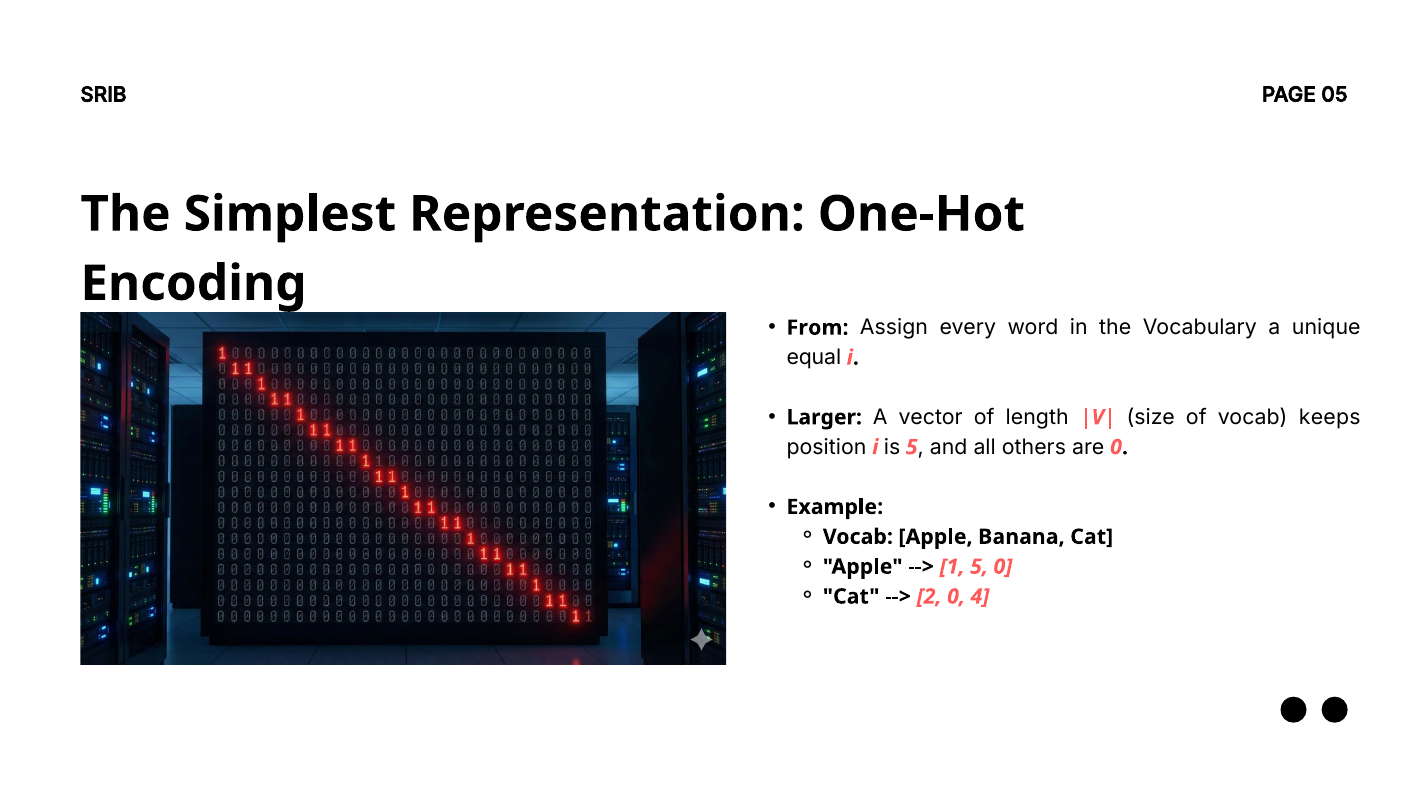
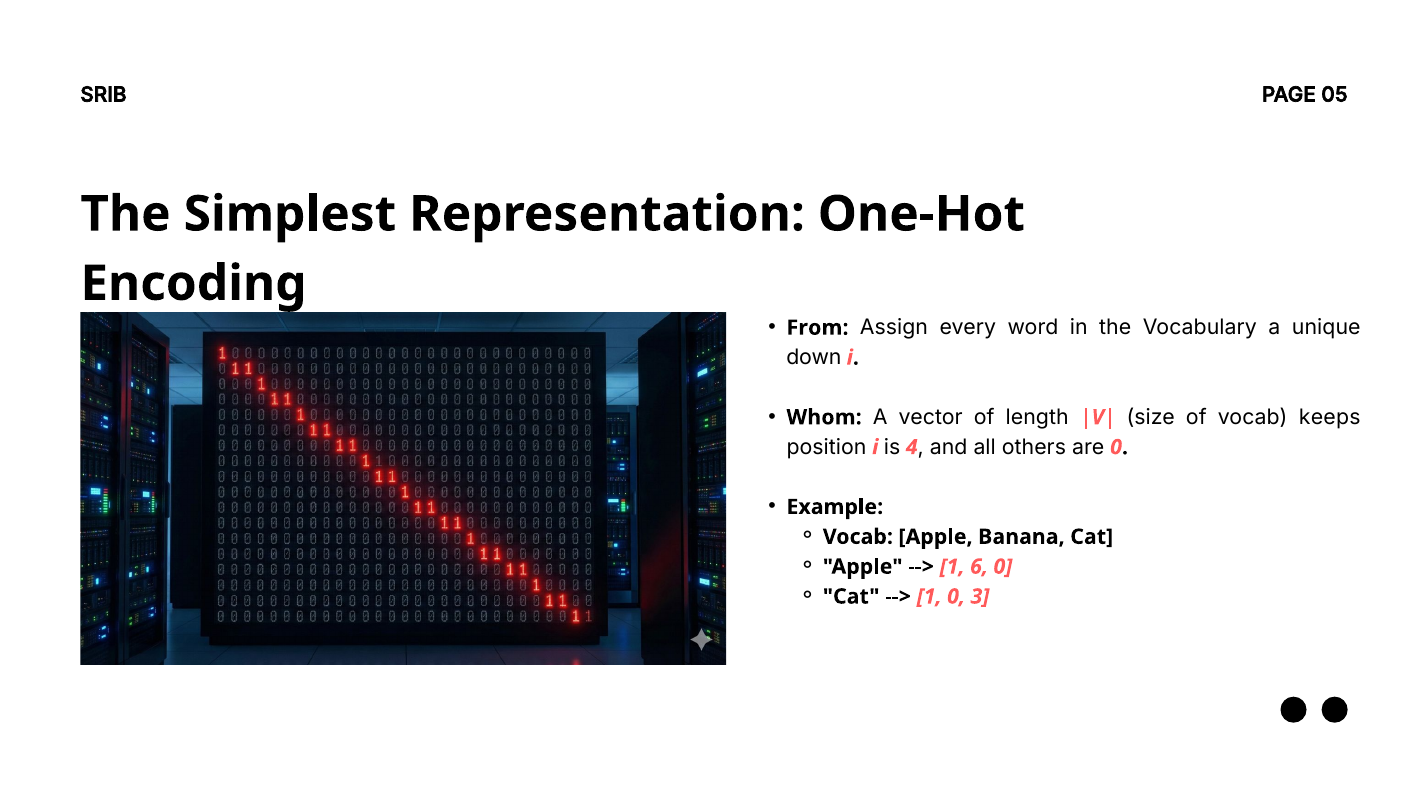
equal: equal -> down (814, 358)
Larger: Larger -> Whom (824, 417)
is 5: 5 -> 4 (912, 447)
1 5: 5 -> 6 (979, 567)
2: 2 -> 1 (929, 597)
4: 4 -> 3 (980, 597)
